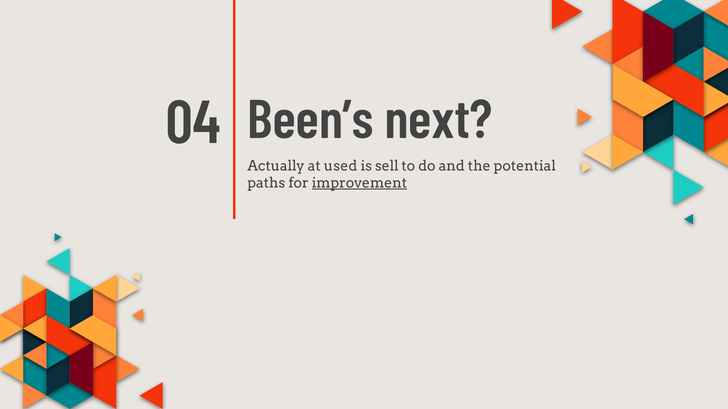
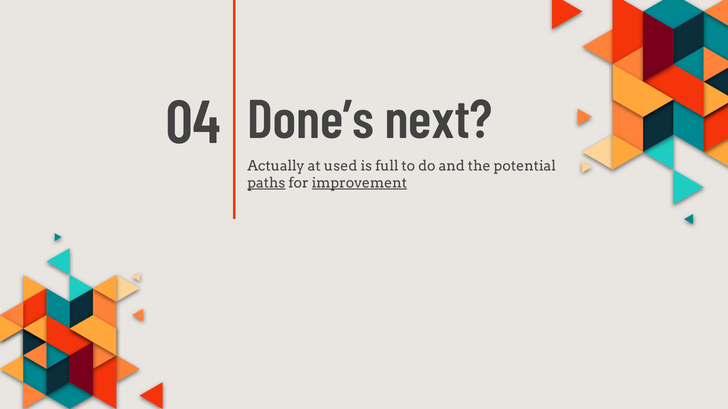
Been’s: Been’s -> Done’s (311, 121)
sell: sell -> full (387, 166)
paths underline: none -> present (266, 183)
